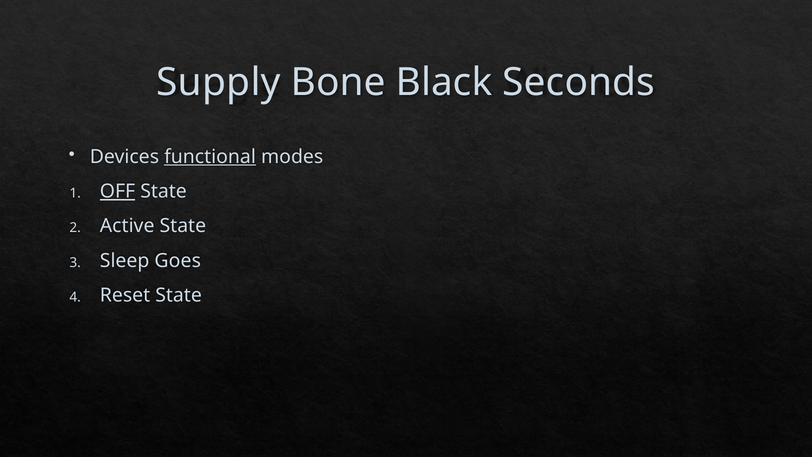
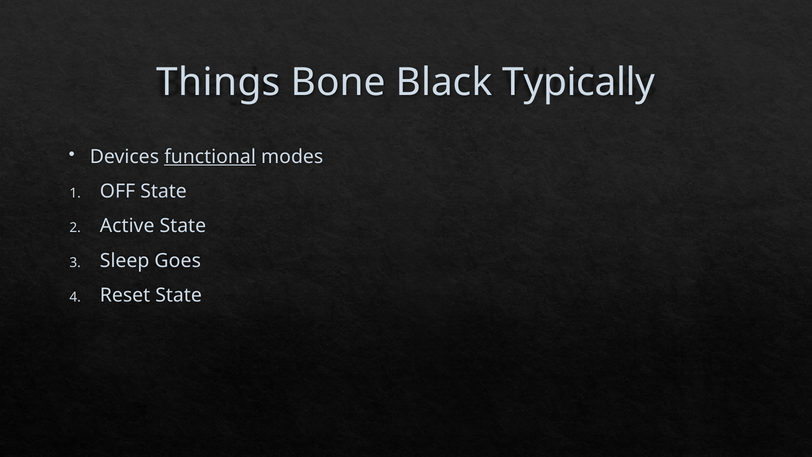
Supply: Supply -> Things (218, 82)
Seconds: Seconds -> Typically (579, 82)
OFF underline: present -> none (118, 191)
